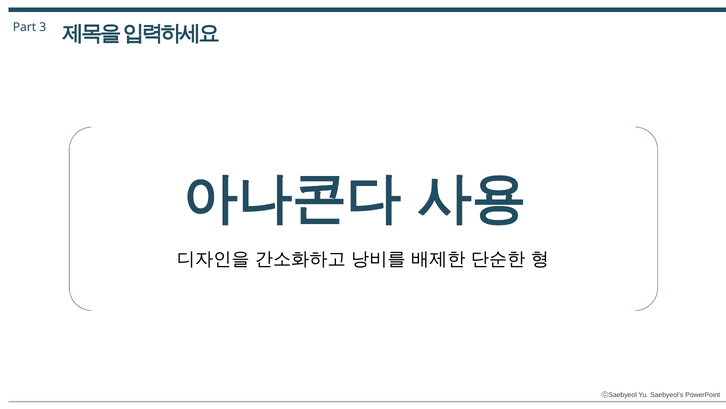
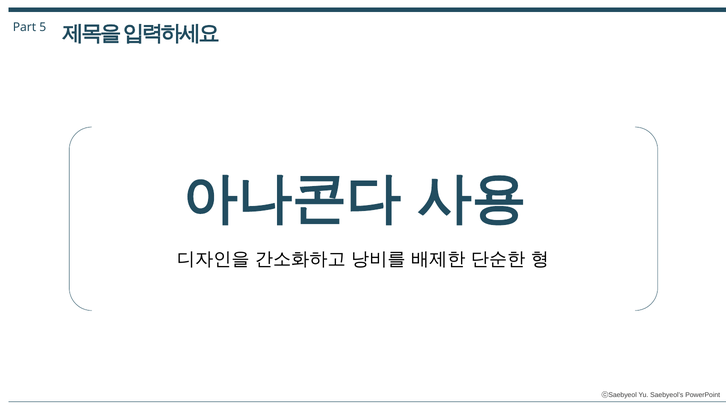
3: 3 -> 5 (43, 27)
